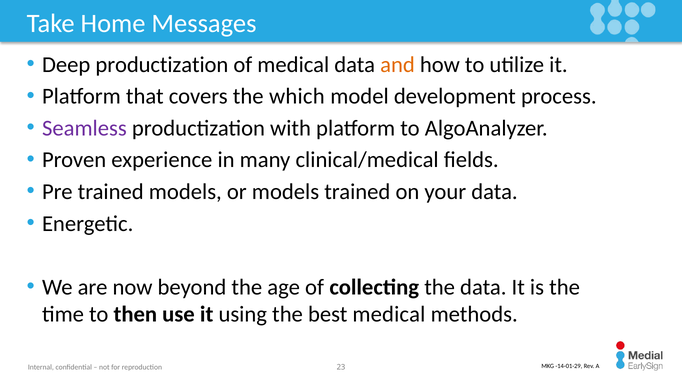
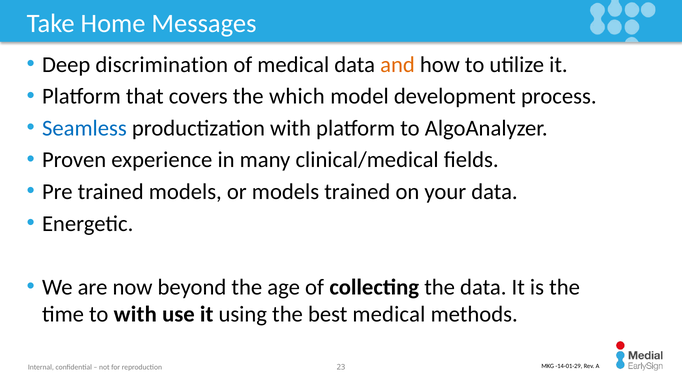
Deep productization: productization -> discrimination (162, 65)
Seamless colour: purple -> blue (84, 128)
to then: then -> with (135, 314)
